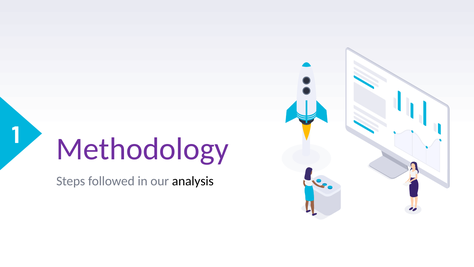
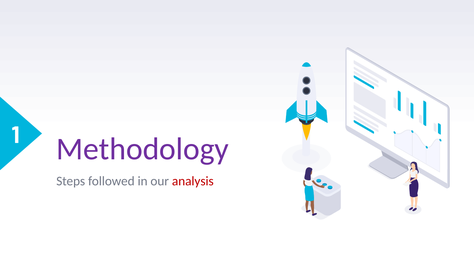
analysis colour: black -> red (193, 181)
